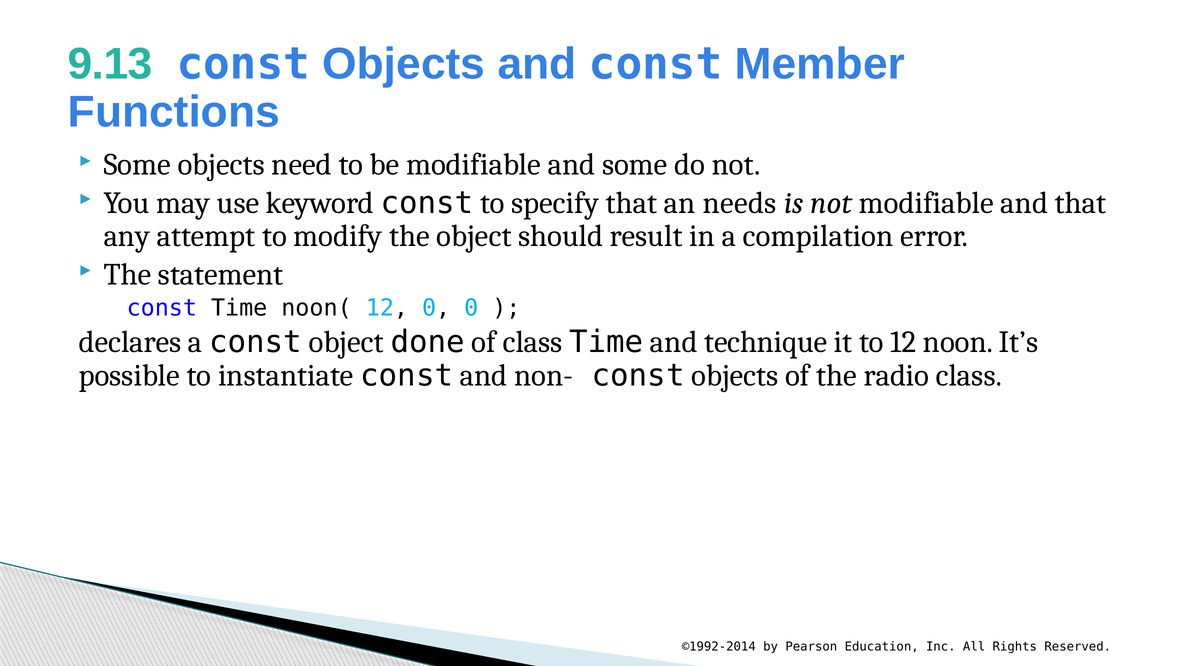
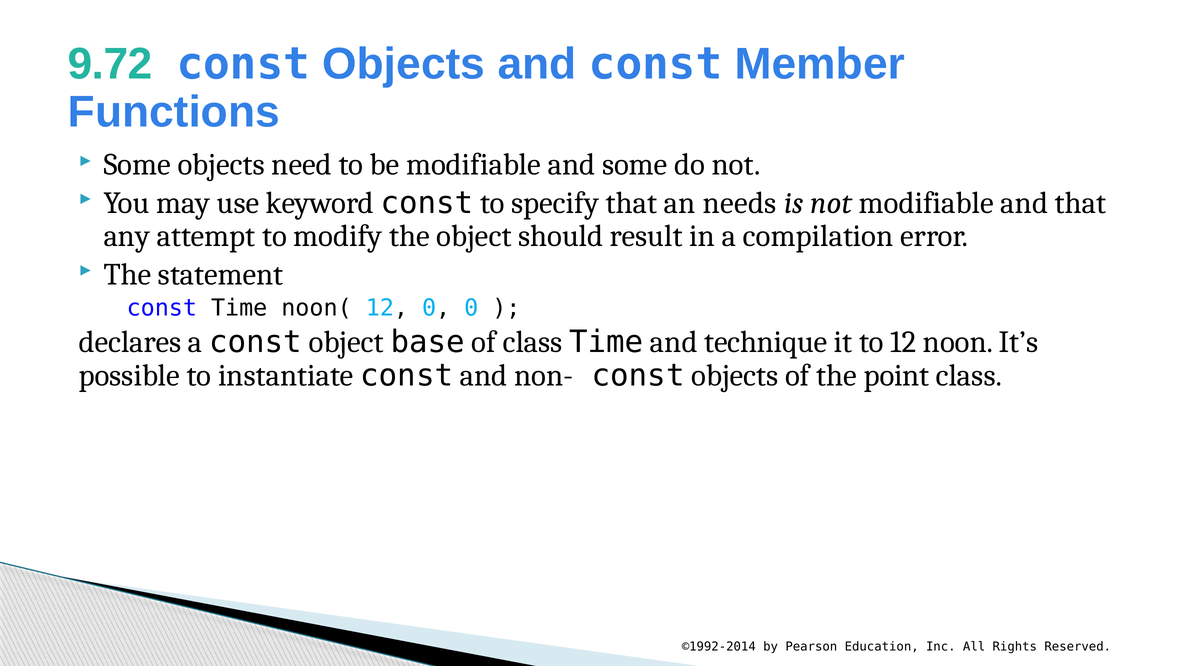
9.13: 9.13 -> 9.72 (110, 64)
done: done -> base (428, 342)
radio: radio -> point (897, 376)
